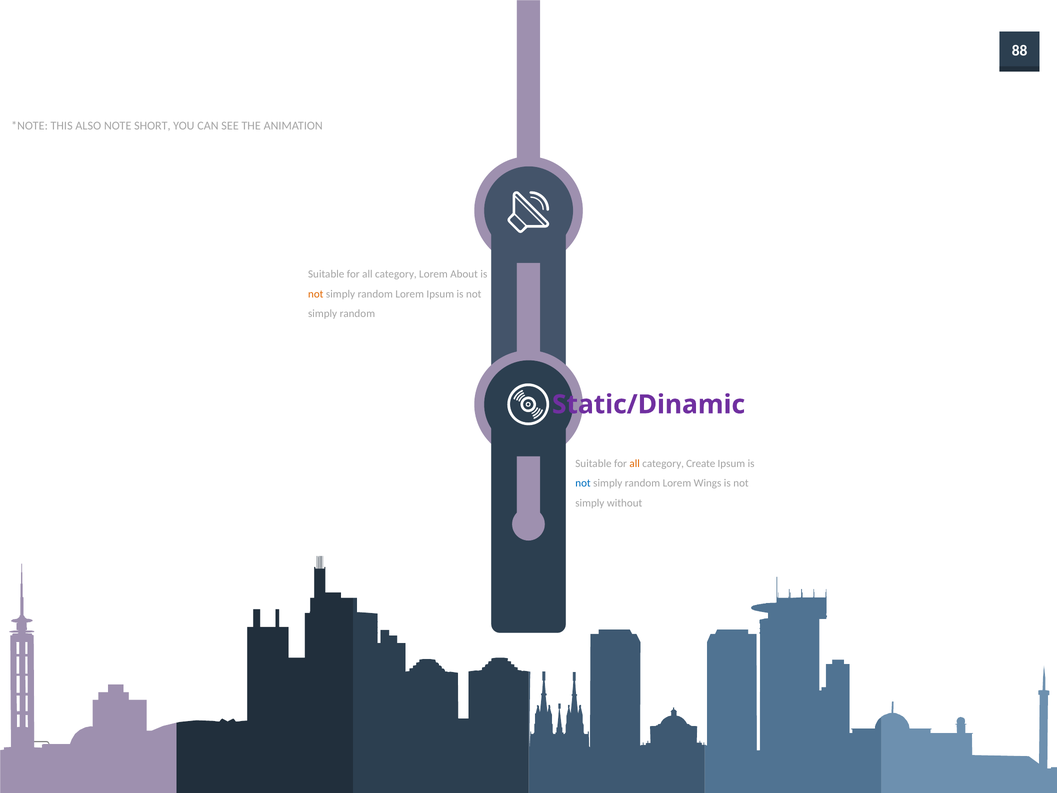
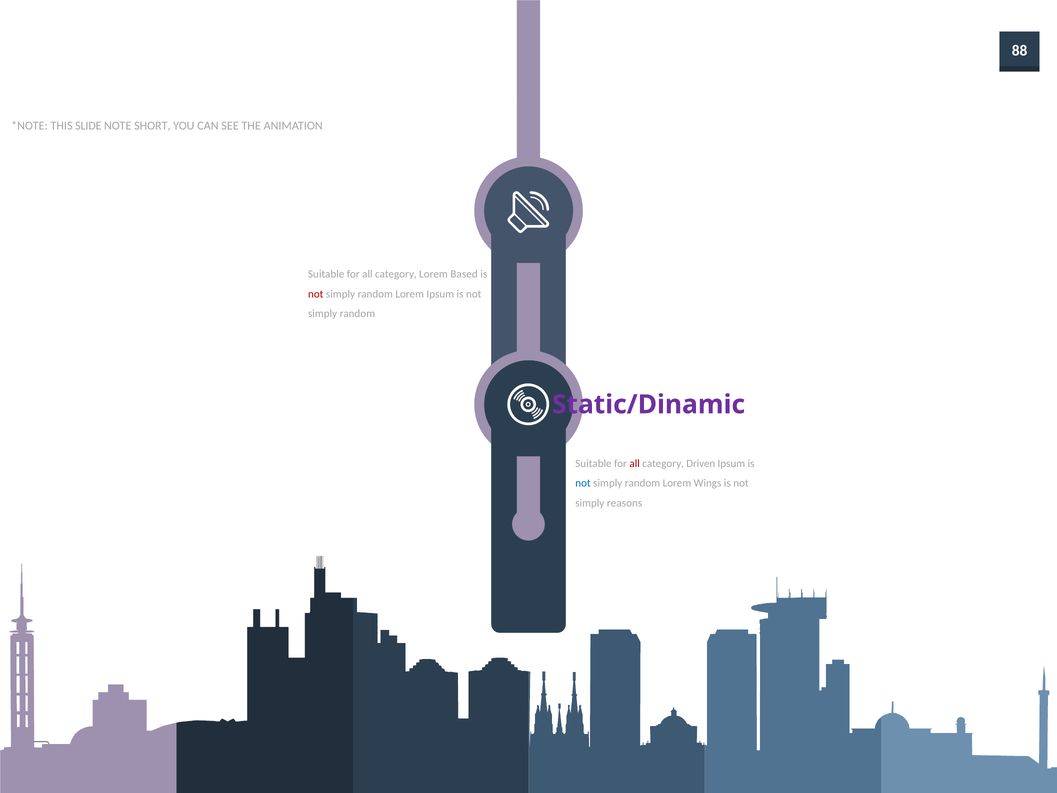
ALSO: ALSO -> SLIDE (88, 126)
About: About -> Based (464, 274)
not colour: orange -> red (316, 294)
all colour: orange -> red (635, 463)
Create: Create -> Driven (701, 463)
without: without -> reasons (625, 503)
